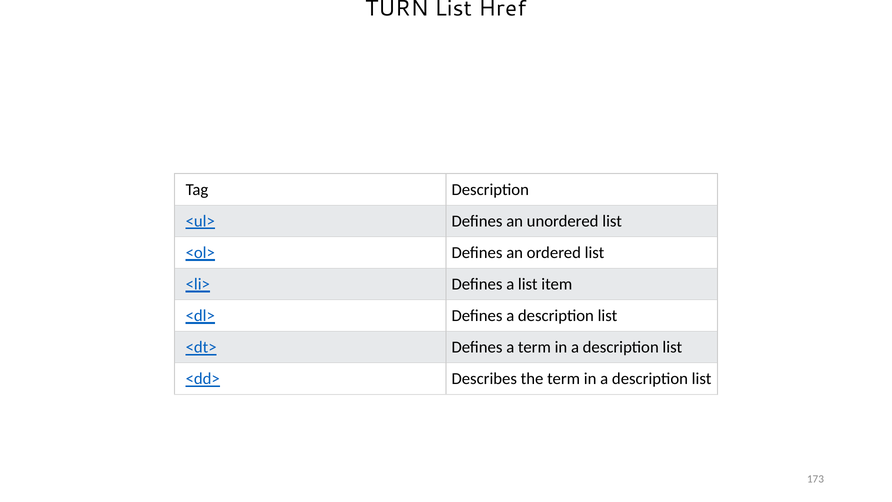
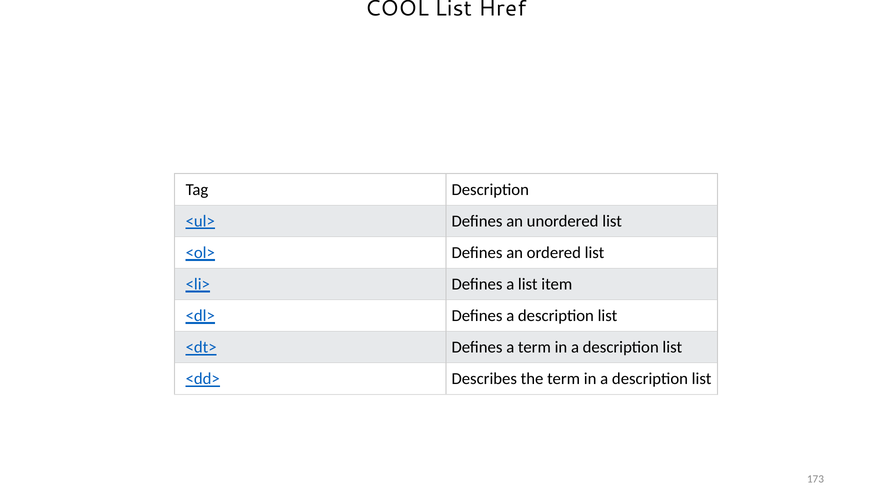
TURN: TURN -> COOL (397, 8)
